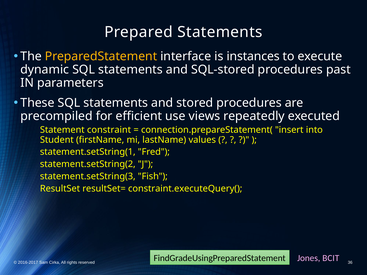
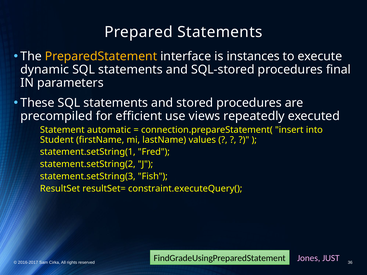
past: past -> final (338, 70)
constraint: constraint -> automatic (109, 130)
BCIT: BCIT -> JUST (331, 258)
